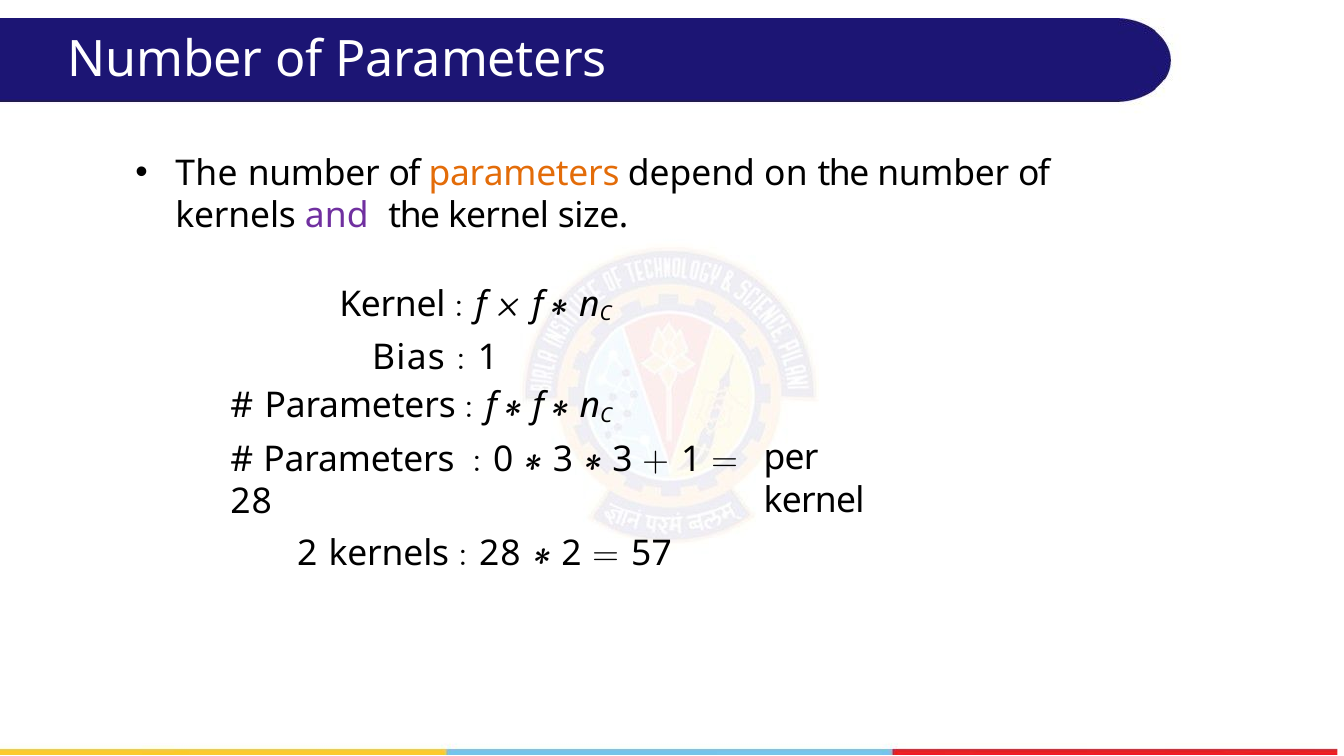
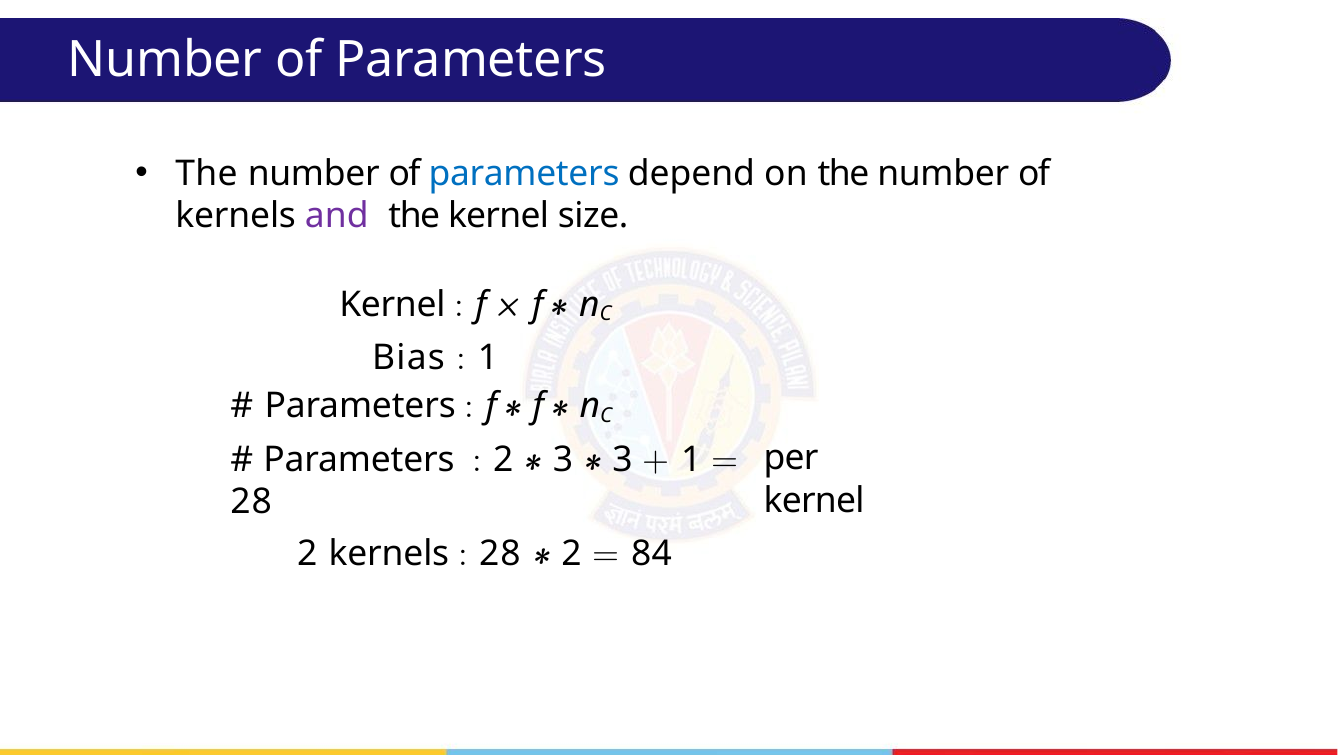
parameters colour: orange -> blue (524, 173)
0: 0 -> 2 (503, 459)
57: 57 -> 84 (652, 554)
